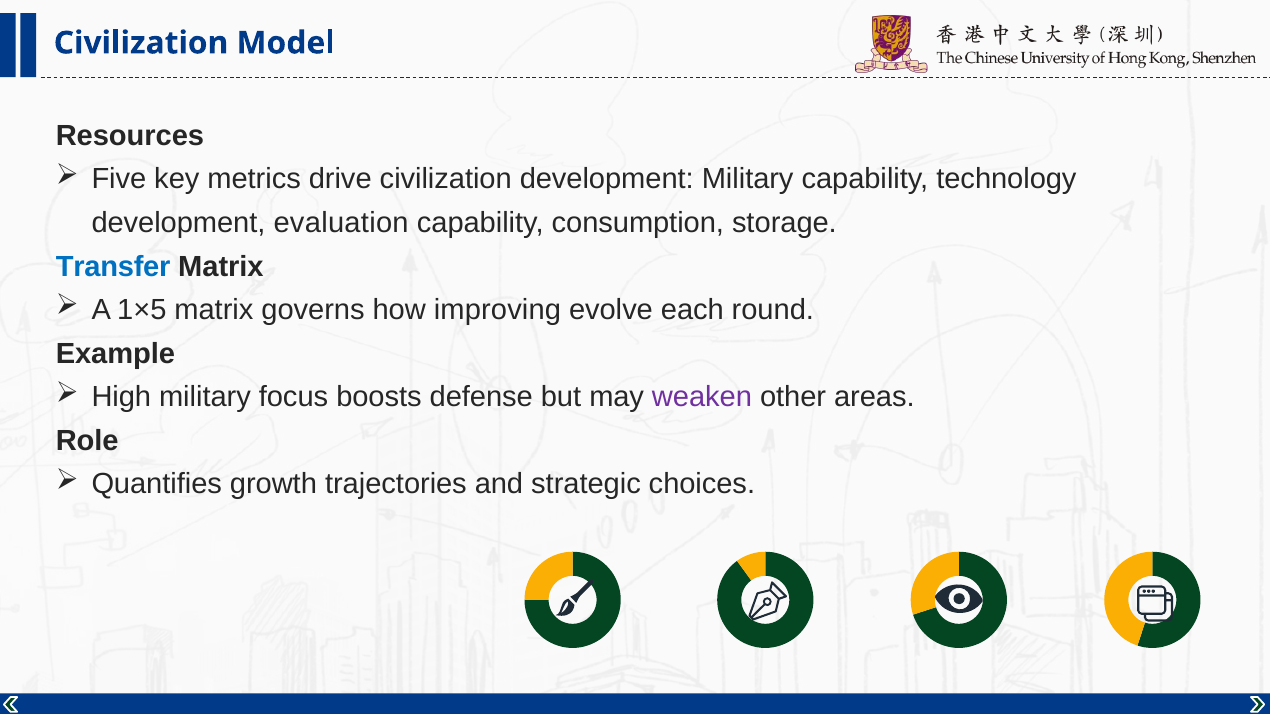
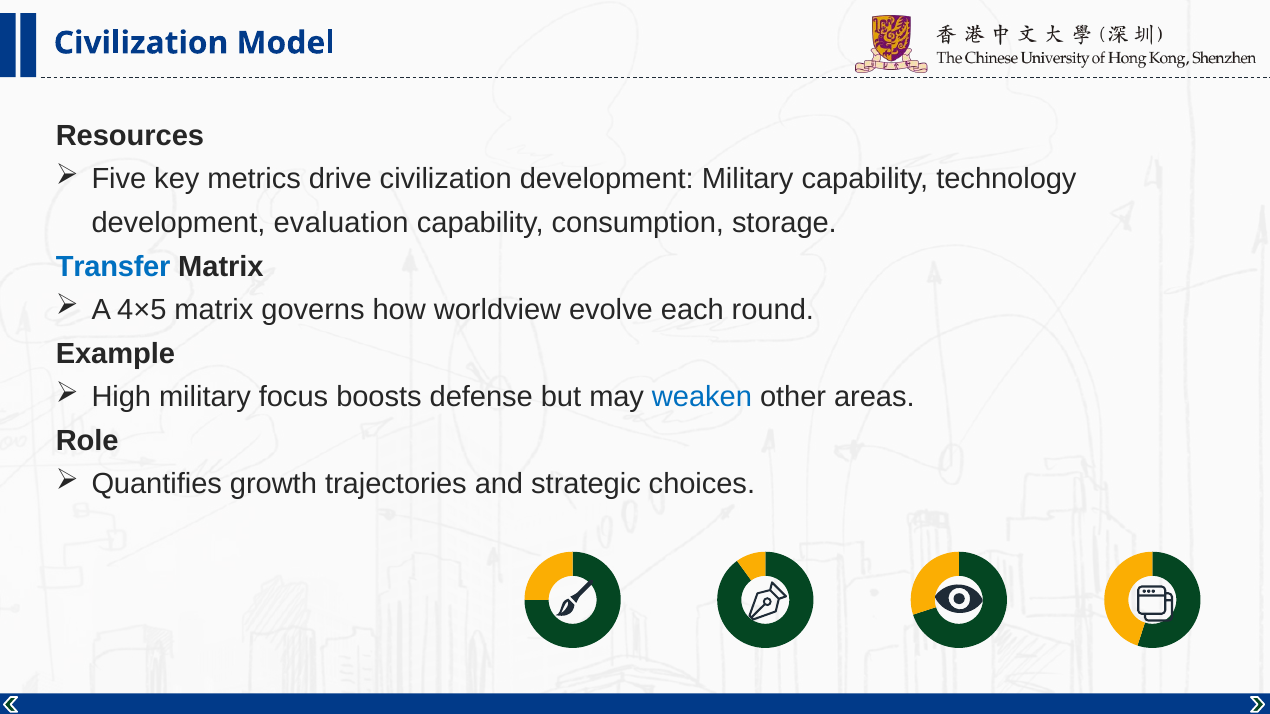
1×5: 1×5 -> 4×5 (142, 310)
improving: improving -> worldview (498, 310)
weaken colour: purple -> blue (702, 397)
